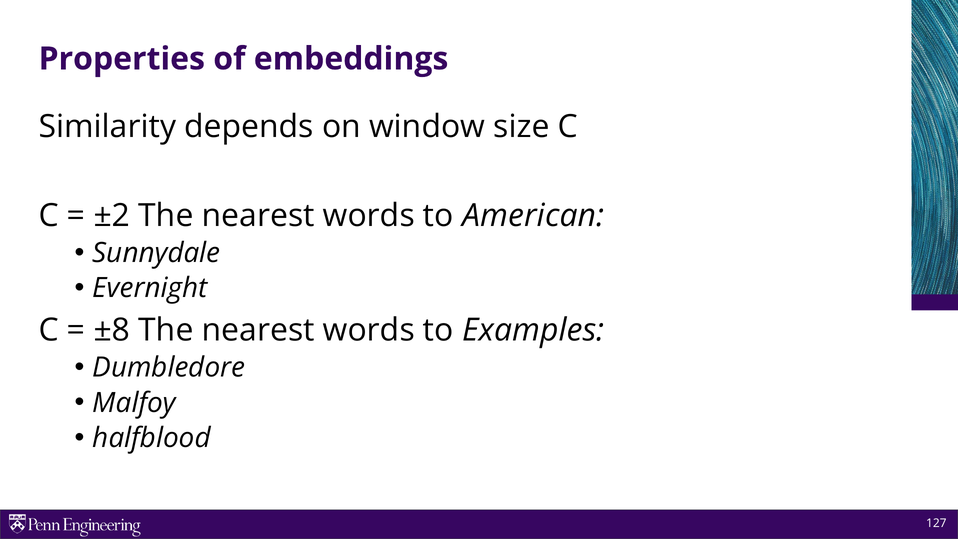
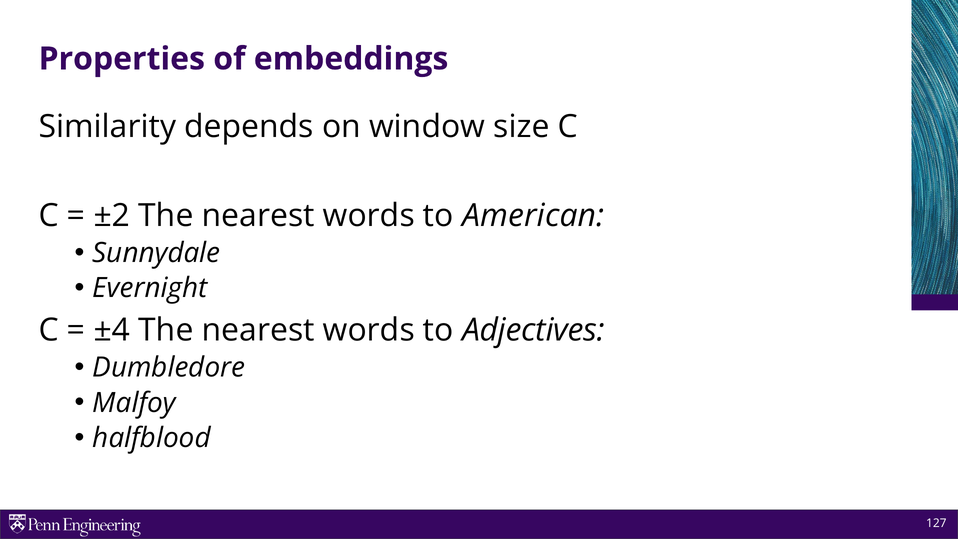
±8: ±8 -> ±4 (112, 330)
Examples: Examples -> Adjectives (533, 330)
